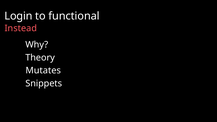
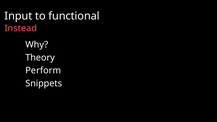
Login: Login -> Input (18, 16)
Mutates: Mutates -> Perform (43, 70)
